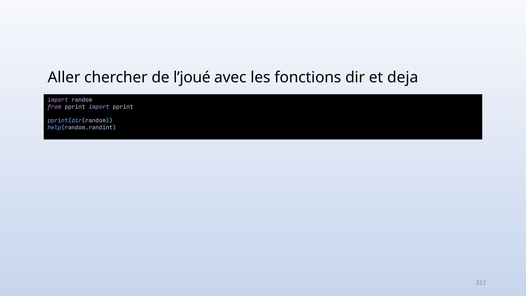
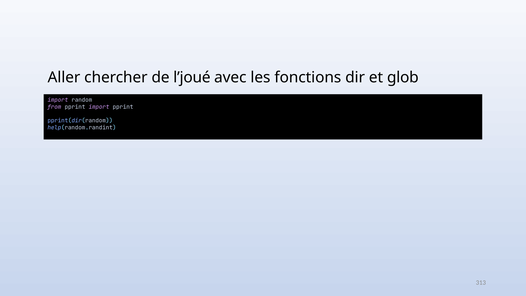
deja: deja -> glob (403, 77)
